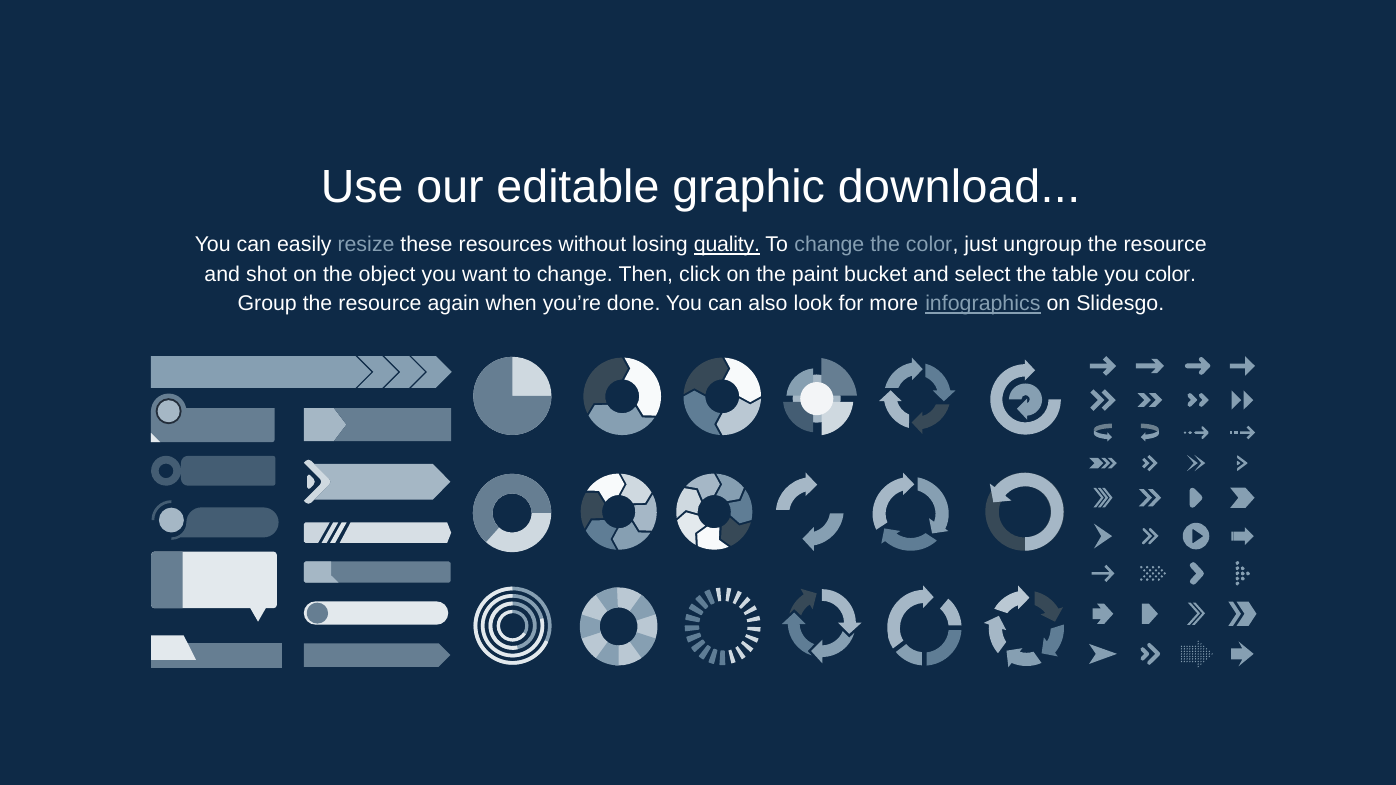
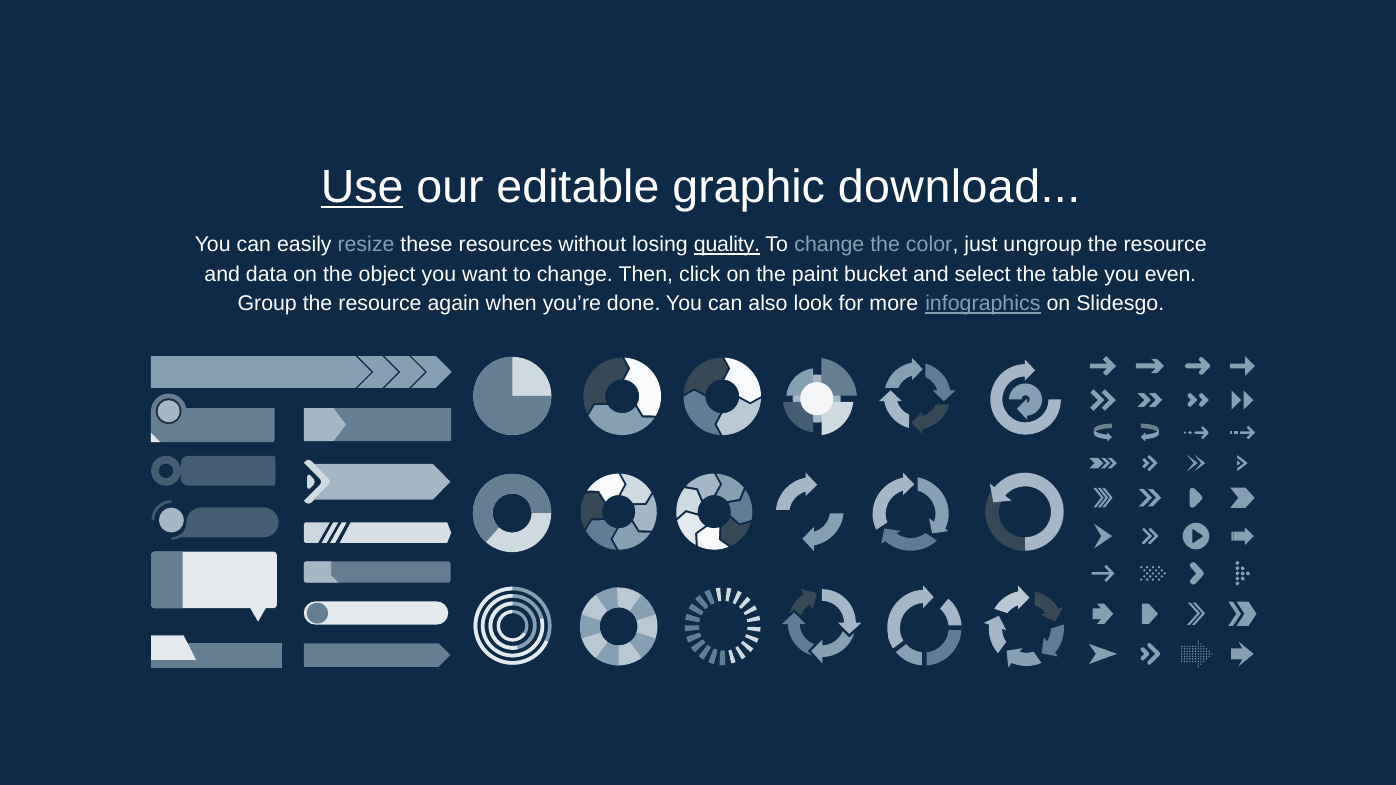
Use underline: none -> present (362, 187)
shot: shot -> data (267, 274)
you color: color -> even (1170, 274)
